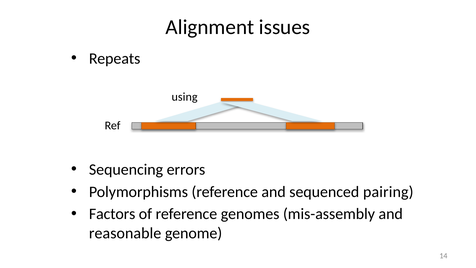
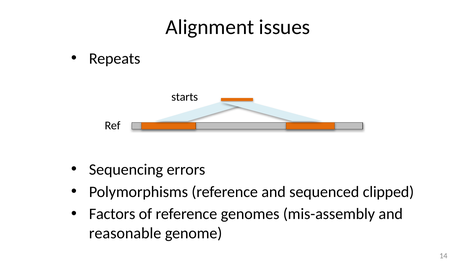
using: using -> starts (185, 97)
pairing: pairing -> clipped (388, 192)
